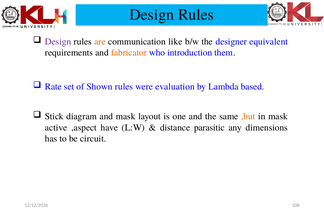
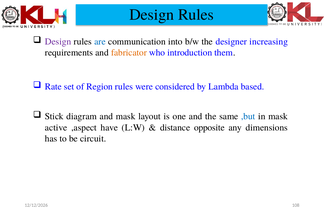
are colour: orange -> blue (100, 42)
like: like -> into (175, 42)
equivalent: equivalent -> increasing (269, 42)
Shown: Shown -> Region (100, 87)
evaluation: evaluation -> considered (175, 87)
,but colour: orange -> blue (248, 117)
parasitic: parasitic -> opposite (209, 128)
